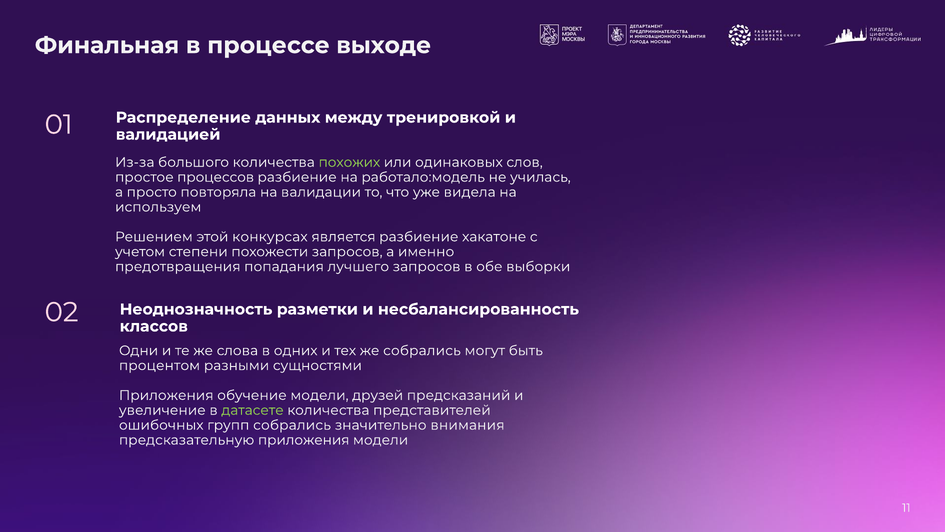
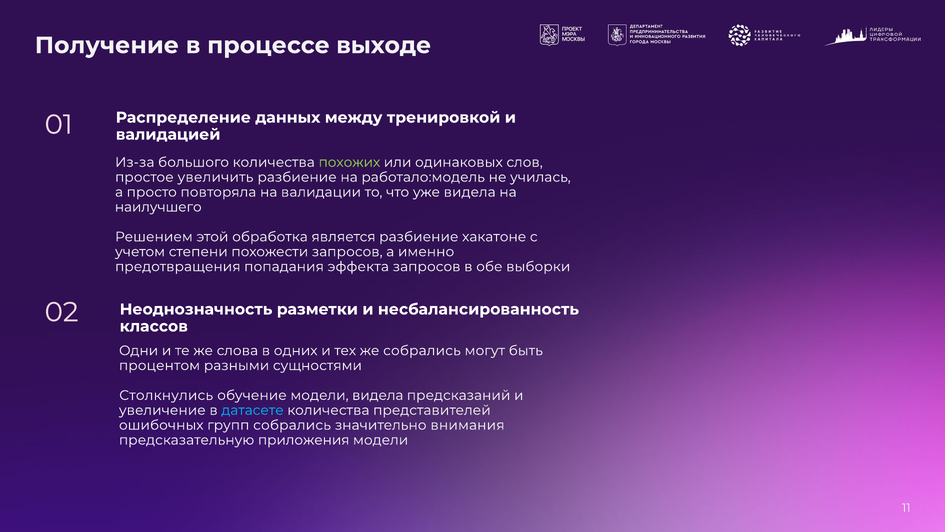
Финальная: Финальная -> Получение (107, 45)
процессов: процессов -> увеличить (216, 177)
используем: используем -> наилучшего (158, 207)
конкурсах: конкурсах -> обработка (270, 237)
лучшего: лучшего -> эффекта (358, 266)
Приложения: Приложения -> Столкнулись (166, 395)
модели друзей: друзей -> видела (378, 395)
датасете colour: light green -> light blue (253, 410)
